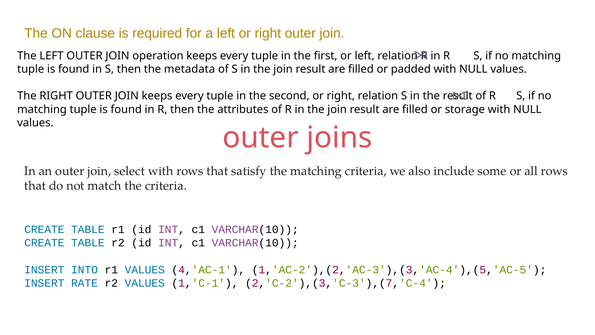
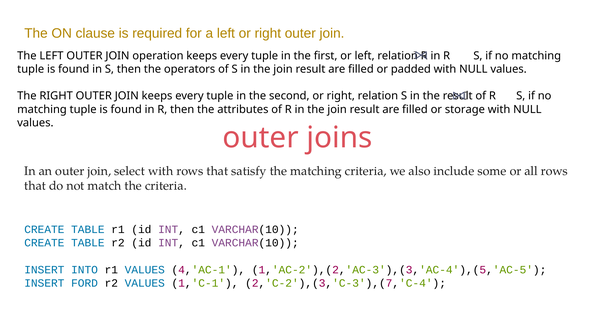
metadata: metadata -> operators (190, 69)
RATE: RATE -> FORD (85, 283)
